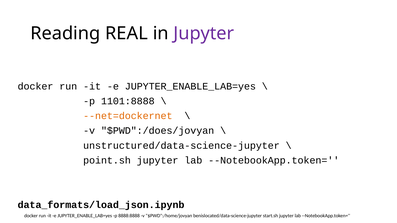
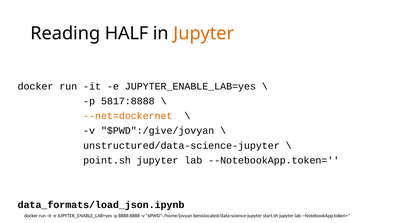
REAL: REAL -> HALF (127, 33)
Jupyter colour: purple -> orange (204, 33)
1101:8888: 1101:8888 -> 5817:8888 (128, 101)
$PWD":/does/jovyan: $PWD":/does/jovyan -> $PWD":/give/jovyan (158, 131)
